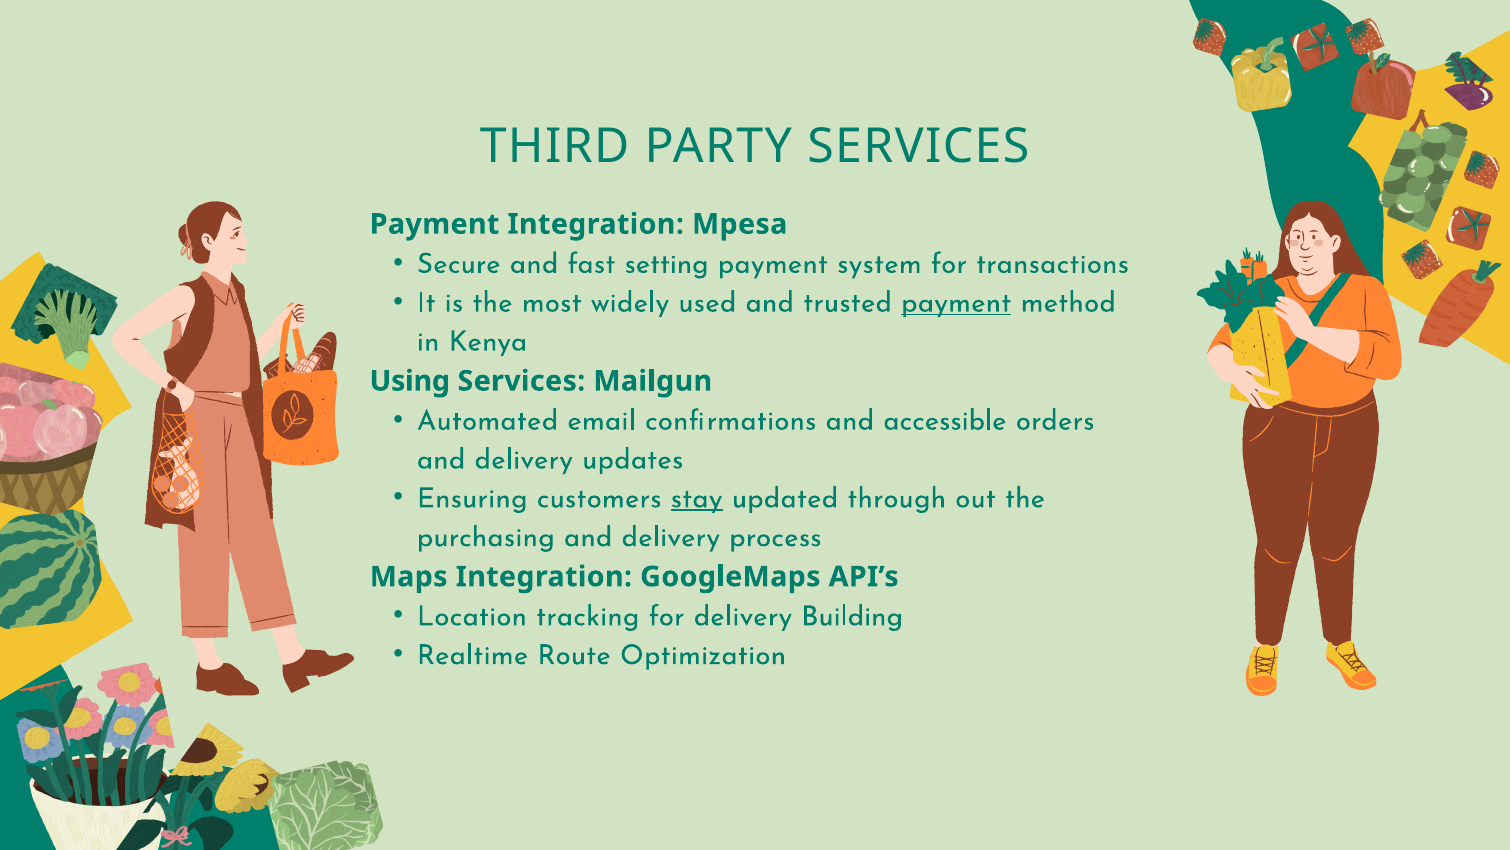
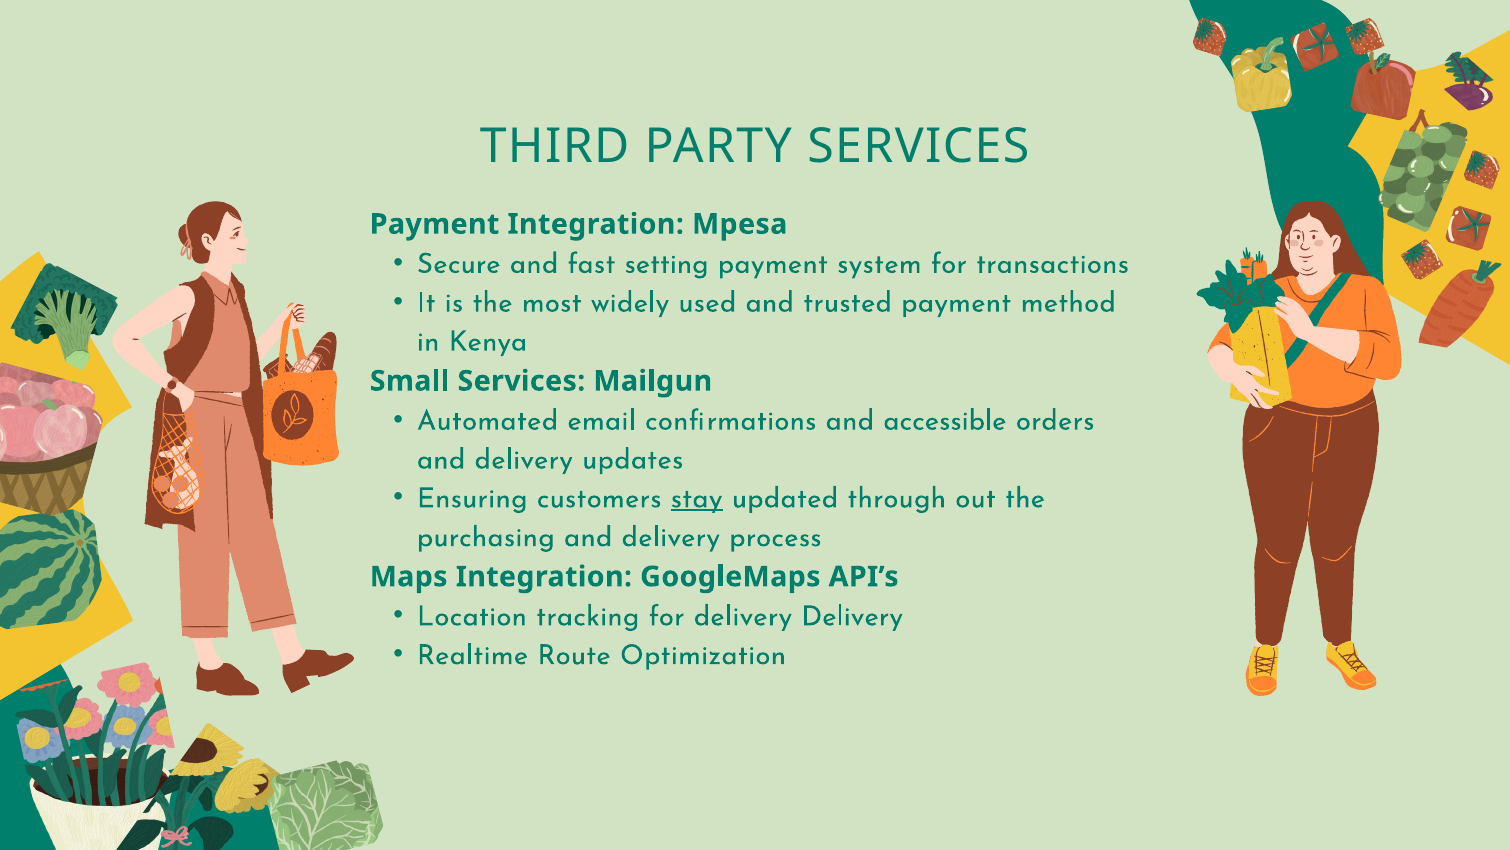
payment underline: present -> none (956, 302)
Using: Using -> Small (409, 381)
delivery Building: Building -> Delivery (852, 616)
